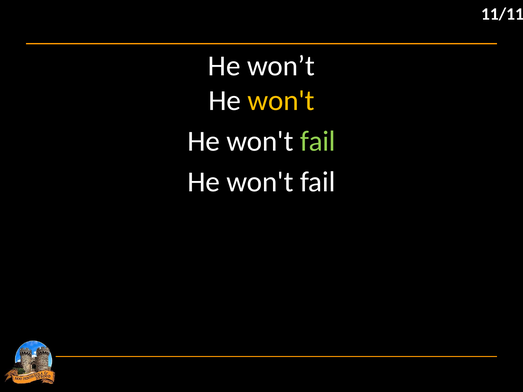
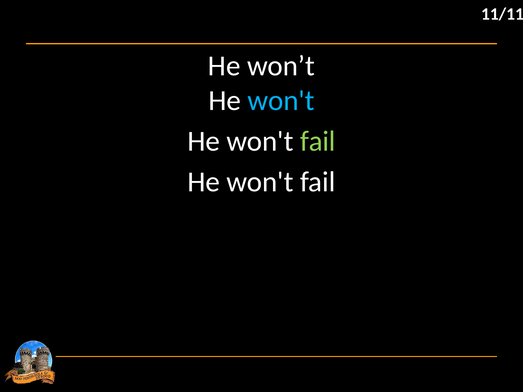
won't colour: yellow -> light blue (281, 101)
